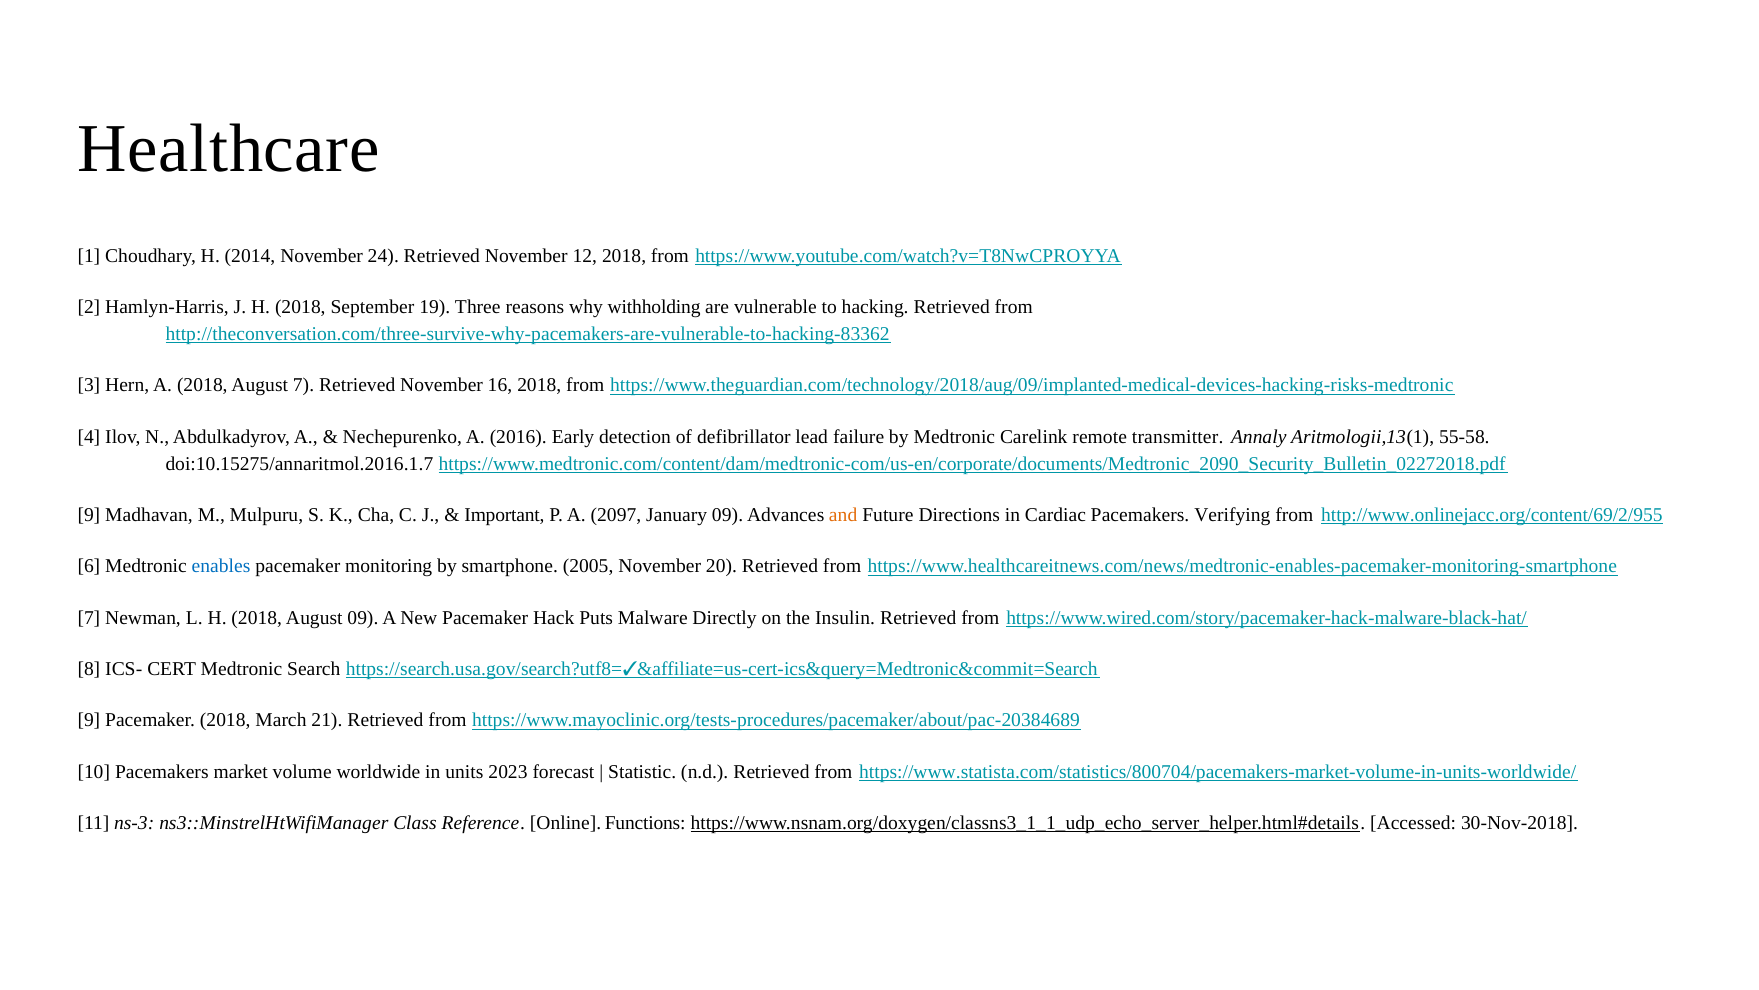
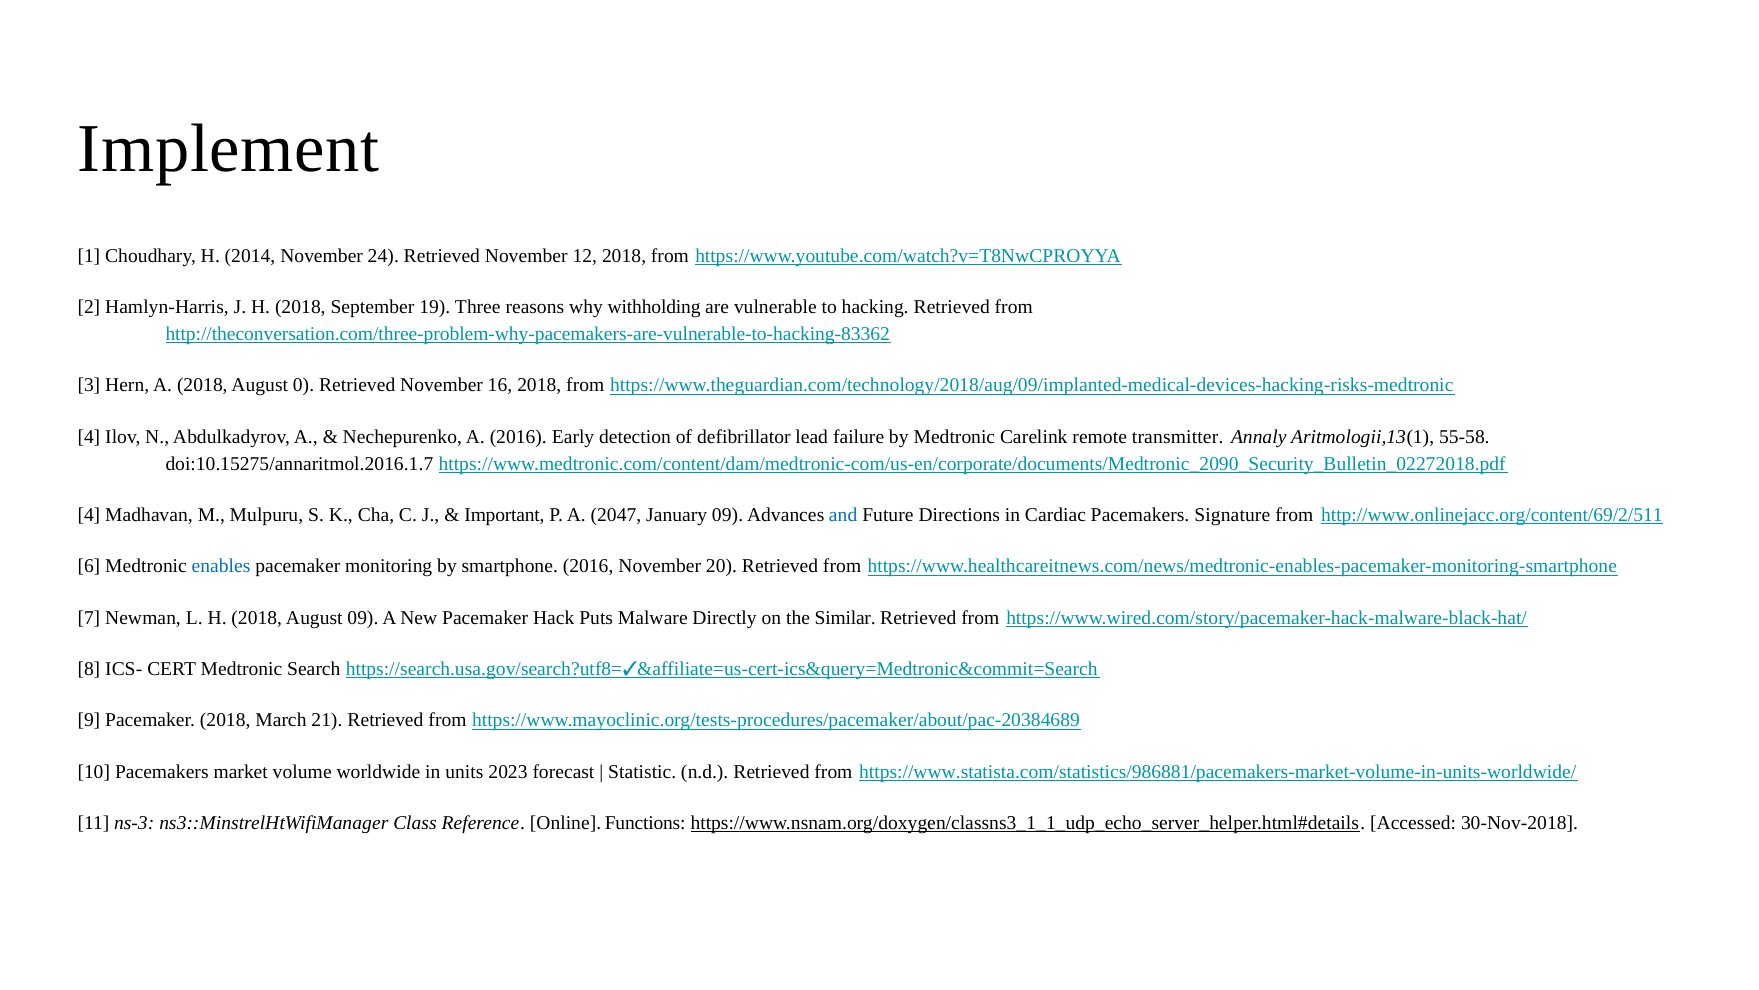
Healthcare: Healthcare -> Implement (229, 149)
http://theconversation.com/three-survive-why-pacemakers-are-vulnerable-to-hacking-83362: http://theconversation.com/three-survive-why-pacemakers-are-vulnerable-to-hacking-83362 -> http://theconversation.com/three-problem-why-pacemakers-are-vulnerable-to-hacking-83362 (528, 334)
August 7: 7 -> 0 (304, 385)
9: 9 -> 4 (89, 515)
2097: 2097 -> 2047 (616, 515)
and colour: orange -> blue (843, 515)
Verifying: Verifying -> Signature (1232, 515)
http://www.onlinejacc.org/content/69/2/955: http://www.onlinejacc.org/content/69/2/955 -> http://www.onlinejacc.org/content/69/2/511 (1492, 515)
smartphone 2005: 2005 -> 2016 (588, 566)
Insulin: Insulin -> Similar (845, 617)
https://www.statista.com/statistics/800704/pacemakers-market-volume-in-units-worldwide/: https://www.statista.com/statistics/800704/pacemakers-market-volume-in-units-worldwide/ -> https://www.statista.com/statistics/986881/pacemakers-market-volume-in-units-worldwide/ (1218, 771)
